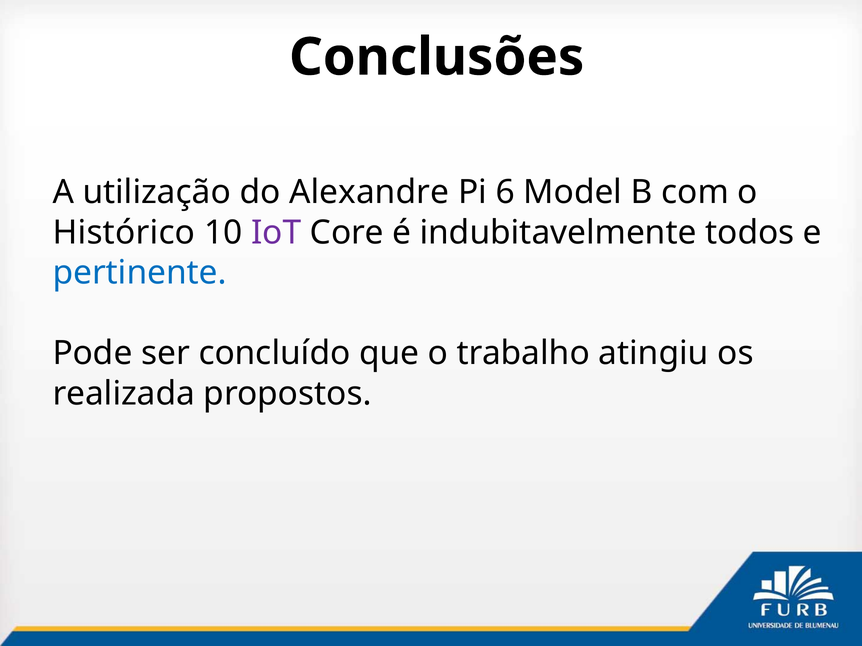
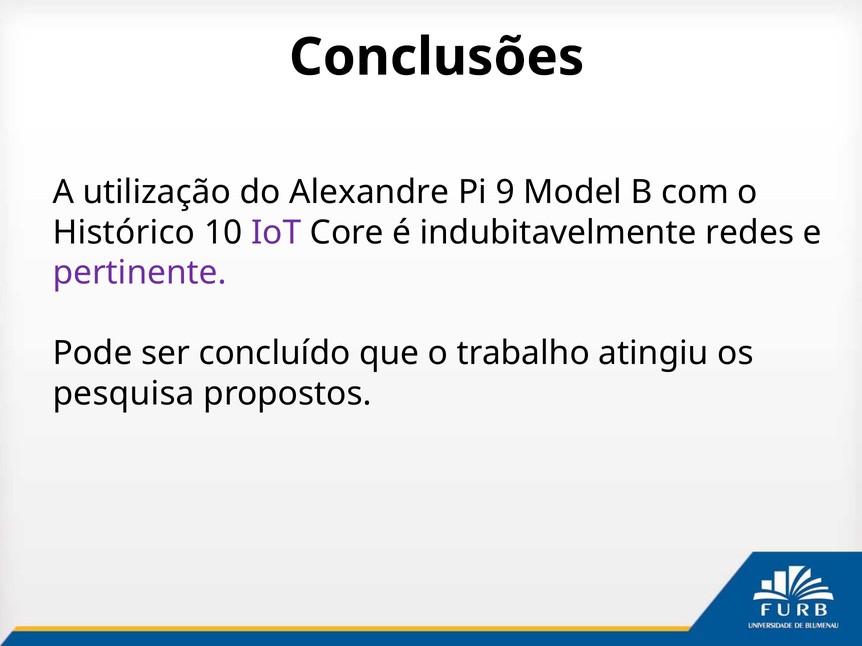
6: 6 -> 9 (505, 193)
todos: todos -> redes (750, 233)
pertinente colour: blue -> purple (140, 273)
realizada: realizada -> pesquisa (124, 394)
